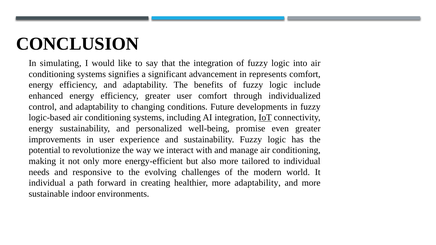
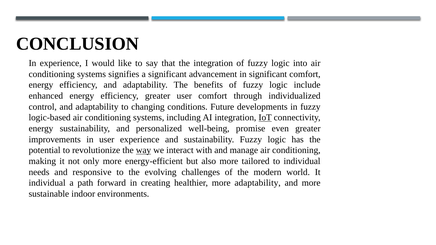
In simulating: simulating -> experience (61, 63)
in represents: represents -> significant (268, 74)
way underline: none -> present (144, 150)
